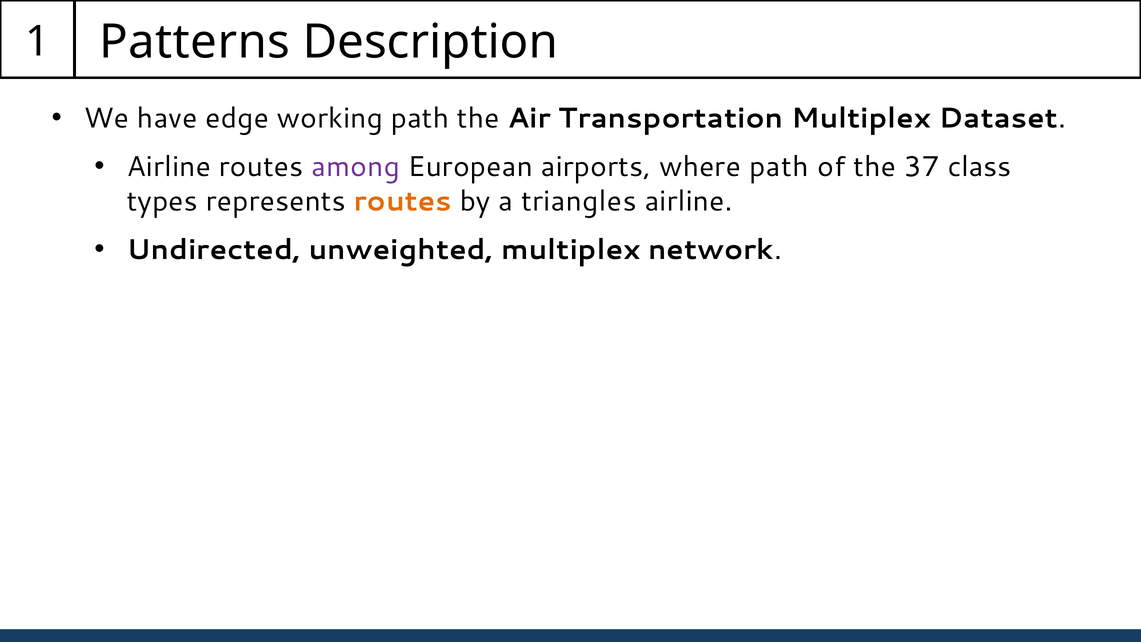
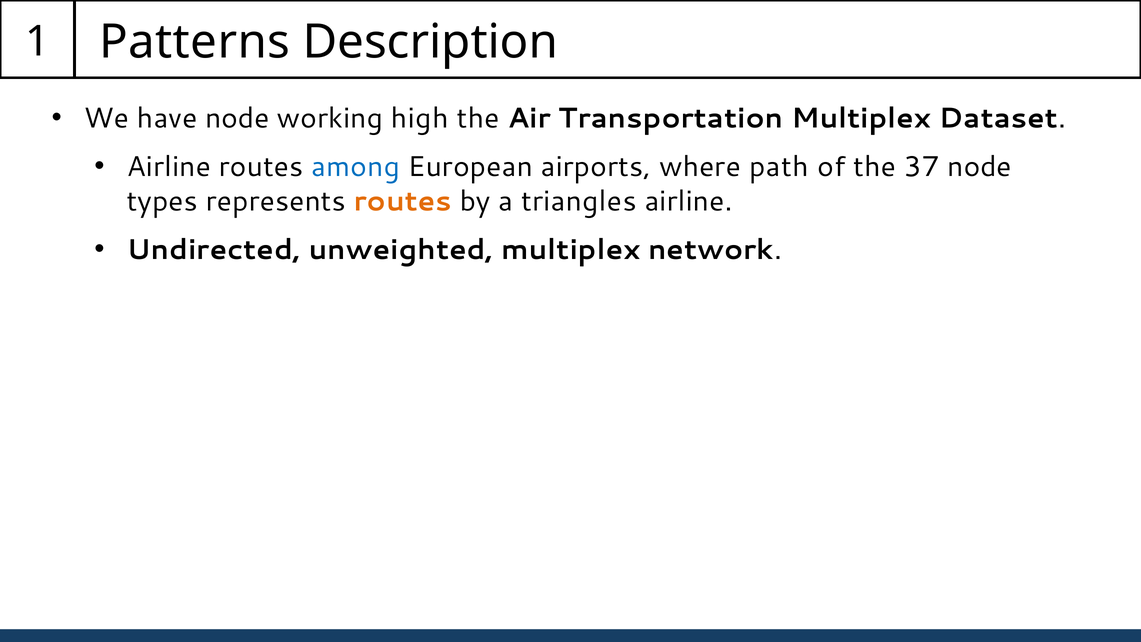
have edge: edge -> node (237, 118)
working path: path -> high (420, 118)
among colour: purple -> blue (356, 167)
37 class: class -> node (980, 167)
